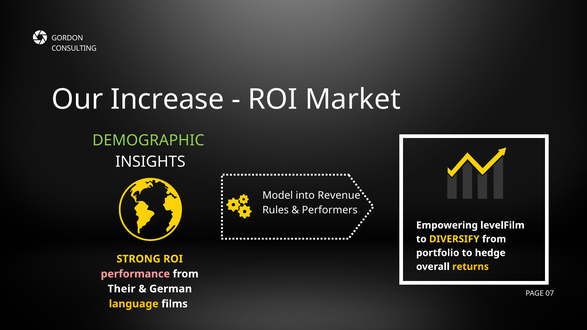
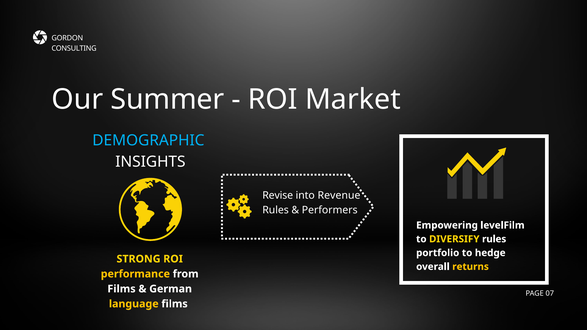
Increase: Increase -> Summer (167, 100)
DEMOGRAPHIC colour: light green -> light blue (148, 140)
Model: Model -> Revise (278, 196)
DIVERSIFY from: from -> rules (494, 239)
performance colour: pink -> yellow (135, 274)
Their: Their -> Films (122, 289)
